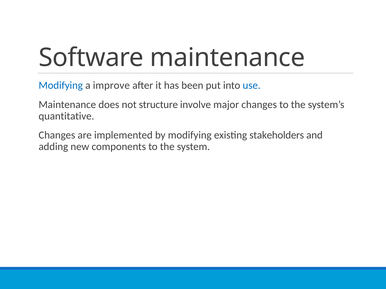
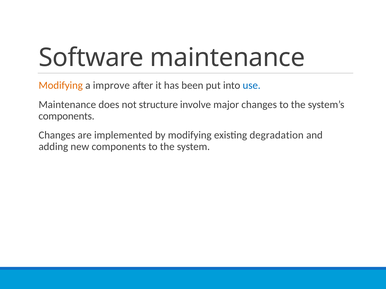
Modifying colour: blue -> orange (61, 86)
quantitative: quantitative -> components (66, 116)
stakeholders: stakeholders -> degradation (277, 135)
